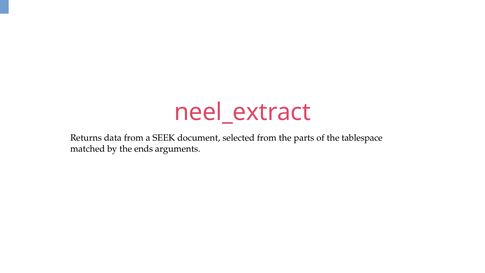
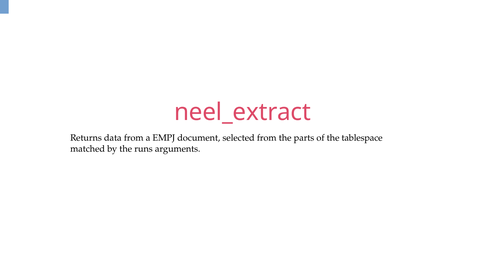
SEEK: SEEK -> EMPJ (164, 138)
ends: ends -> runs (144, 149)
